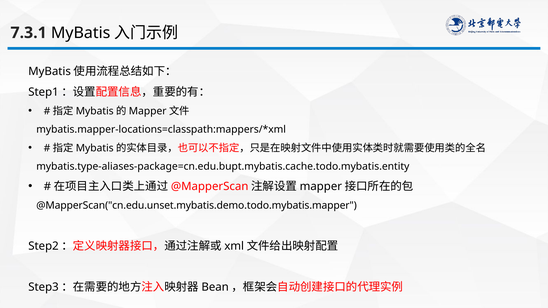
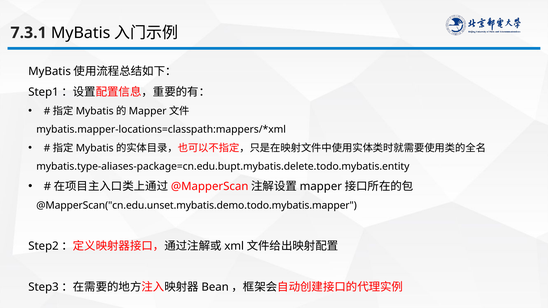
mybatis.type-aliases-package=cn.edu.bupt.mybatis.cache.todo.mybatis.entity: mybatis.type-aliases-package=cn.edu.bupt.mybatis.cache.todo.mybatis.entity -> mybatis.type-aliases-package=cn.edu.bupt.mybatis.delete.todo.mybatis.entity (223, 167)
